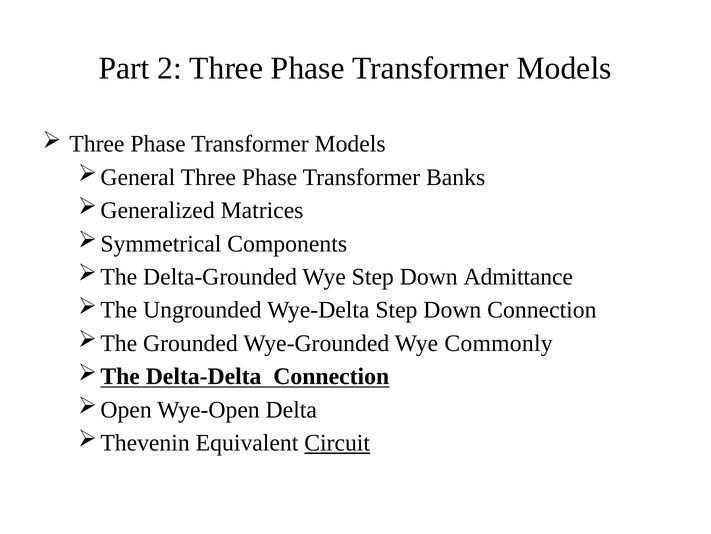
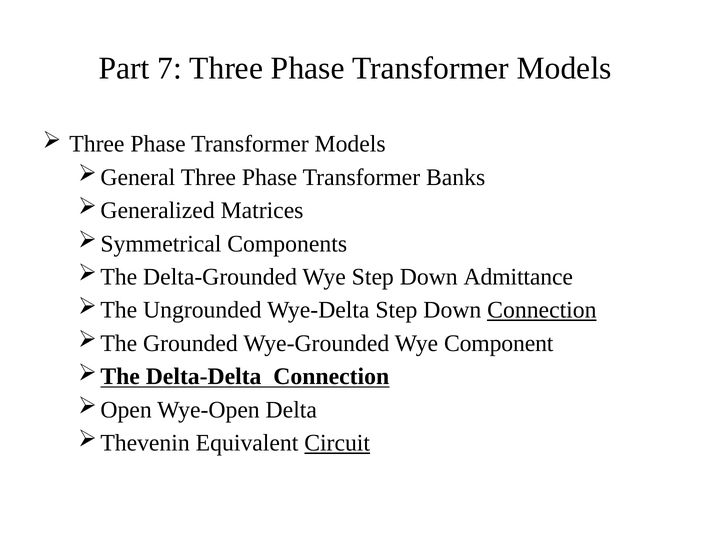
2: 2 -> 7 (170, 68)
Connection underline: none -> present (542, 310)
Commonly: Commonly -> Component (499, 343)
